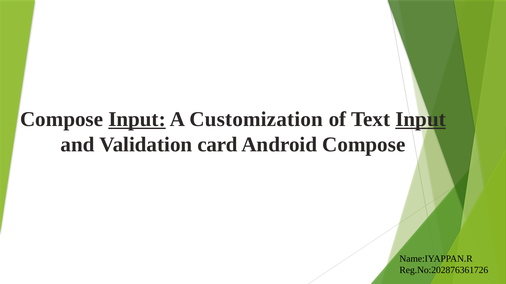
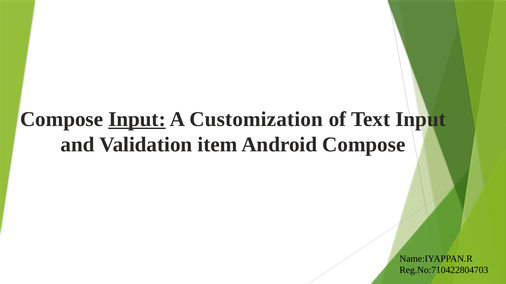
Input underline: present -> none (421, 120)
card: card -> item (217, 145)
Reg.No:202876361726: Reg.No:202876361726 -> Reg.No:710422804703 (444, 271)
